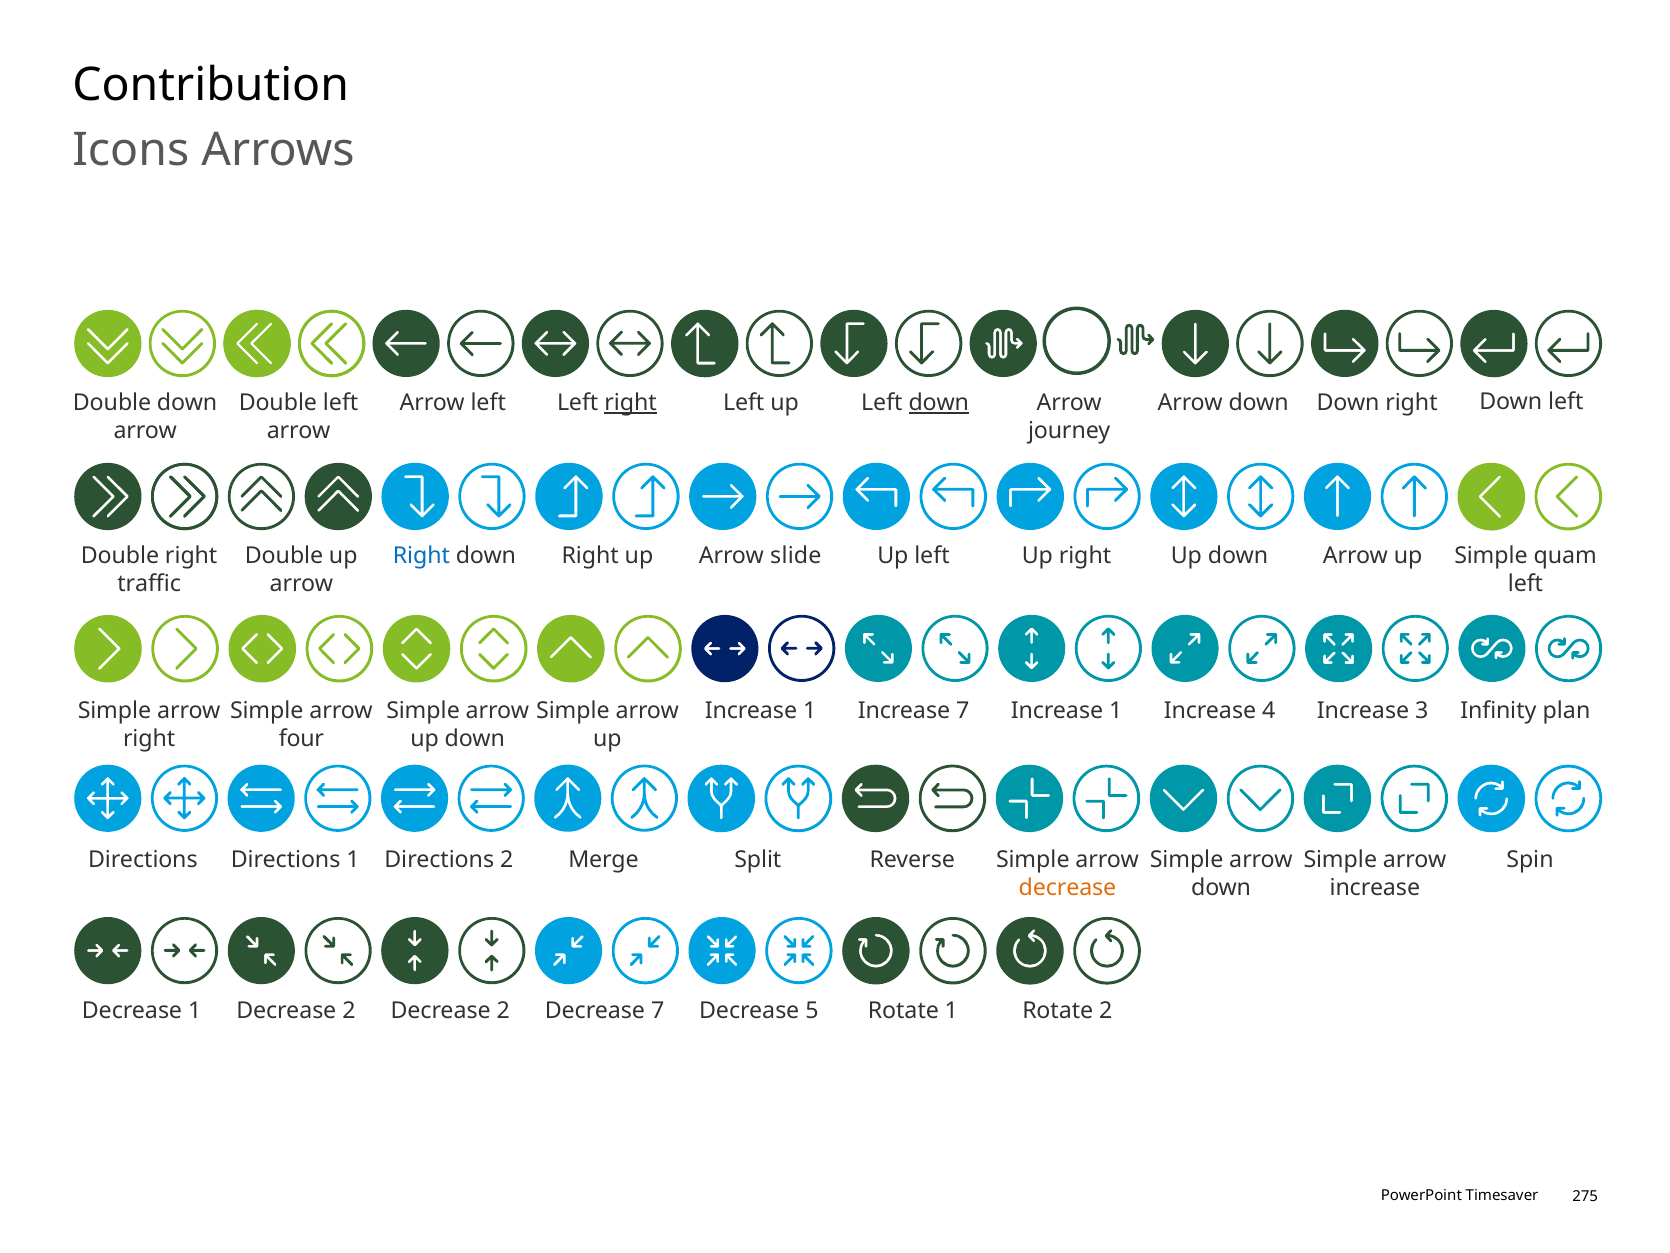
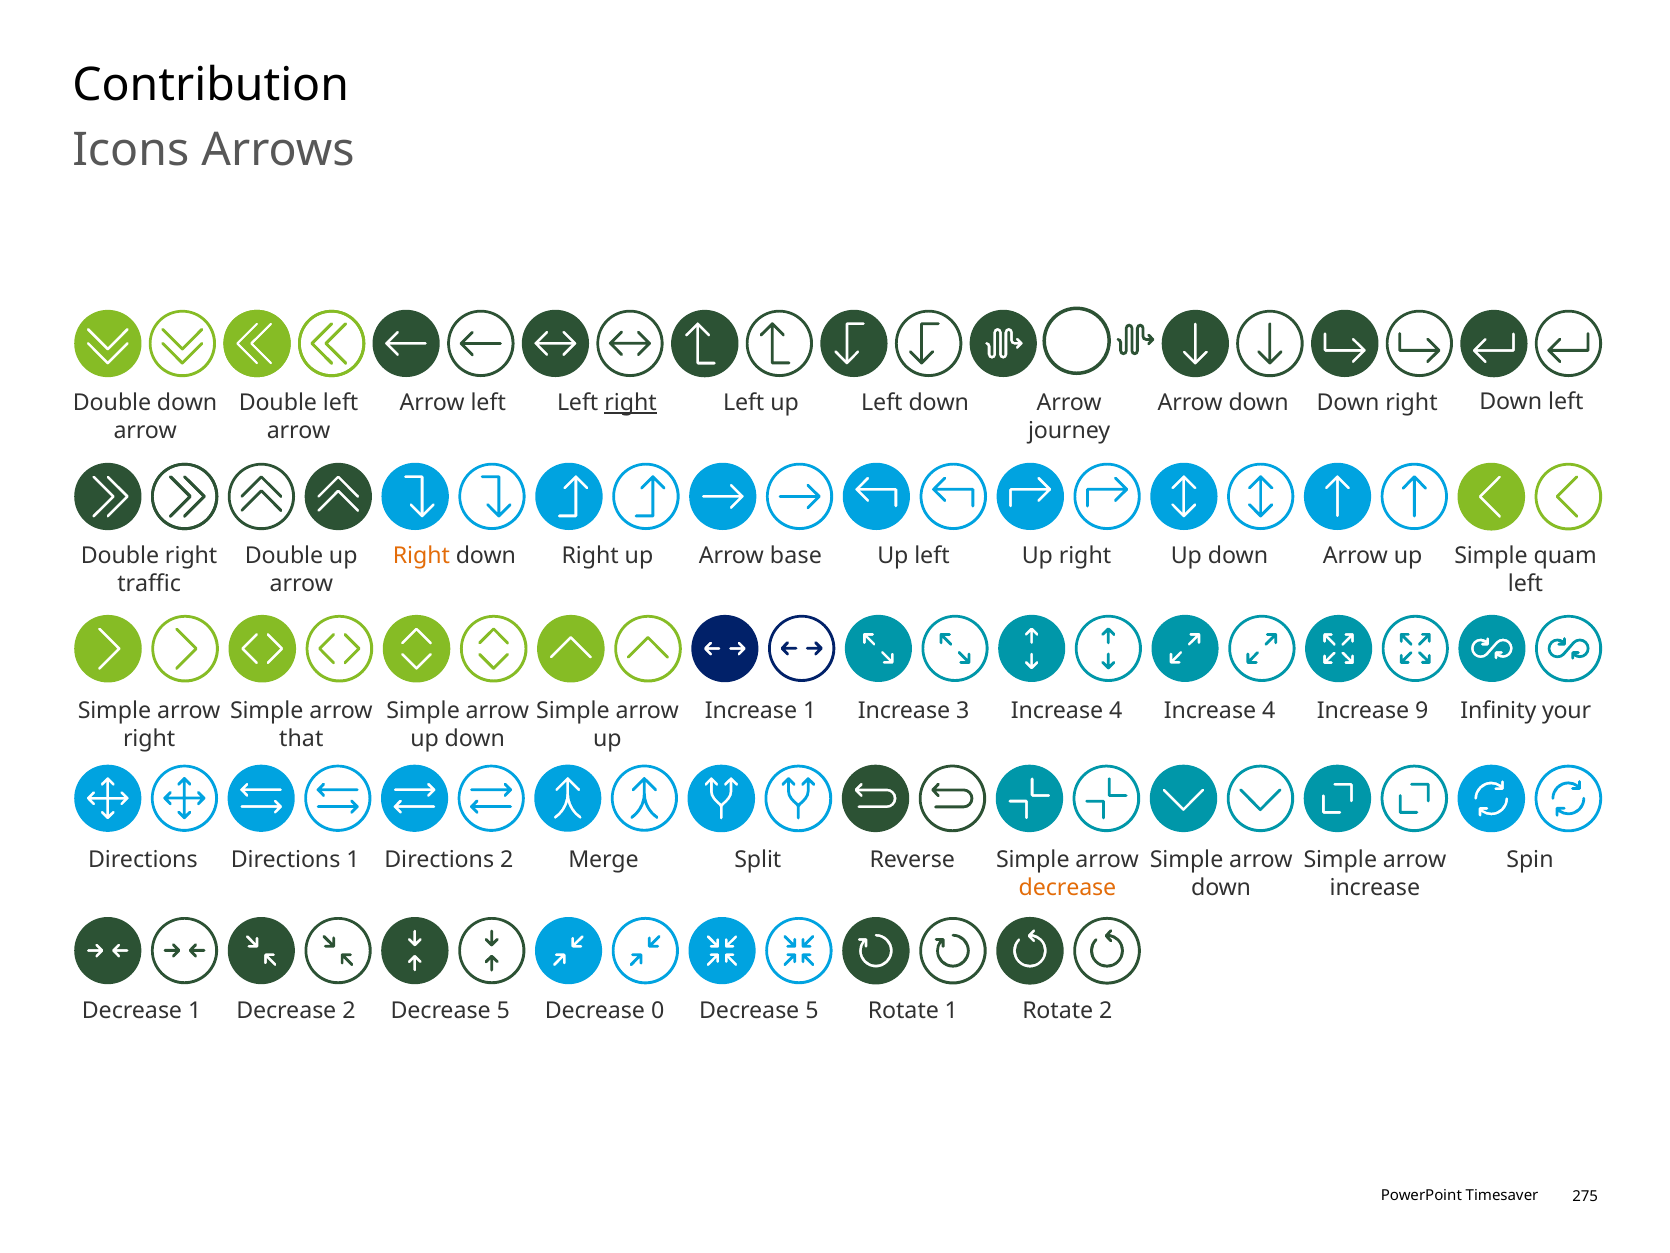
down underline: present -> none (939, 403)
Right colour: blue -> orange (421, 556)
slide: slide -> base (796, 556)
Increase 7: 7 -> 3 (963, 711)
1: 1 -> 4 (1116, 711)
3: 3 -> 9 (1422, 711)
plan: plan -> your (1567, 711)
four: four -> that (301, 739)
2 Decrease 2: 2 -> 5 (503, 1010)
Decrease 7: 7 -> 0 (658, 1010)
